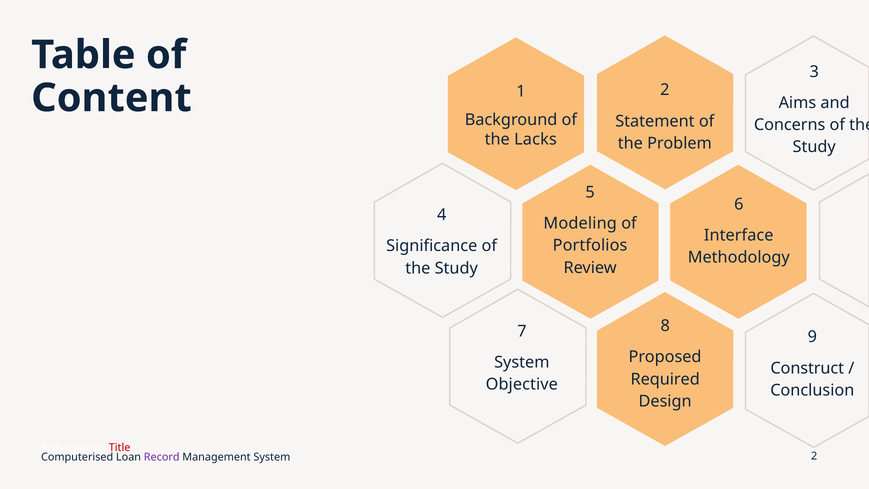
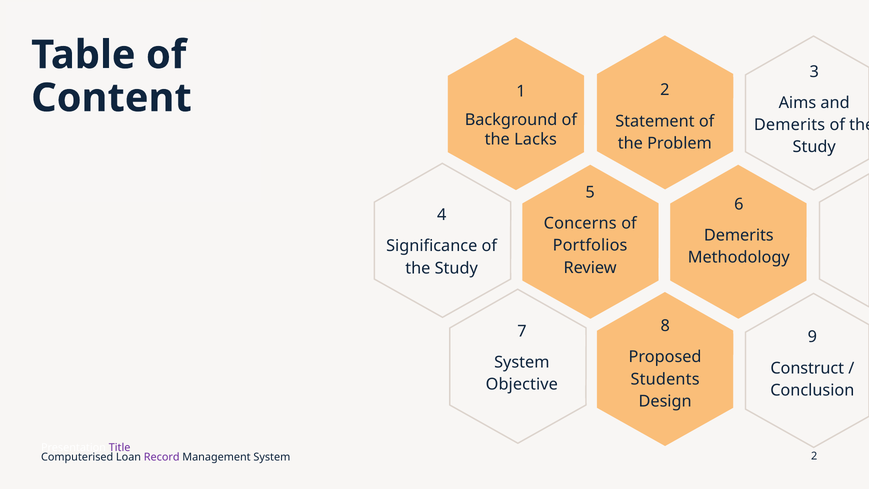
Concerns: Concerns -> Demerits (790, 125)
Modeling: Modeling -> Concerns (580, 223)
Interface: Interface -> Demerits (739, 235)
Required: Required -> Students (665, 379)
Title colour: red -> purple (120, 448)
